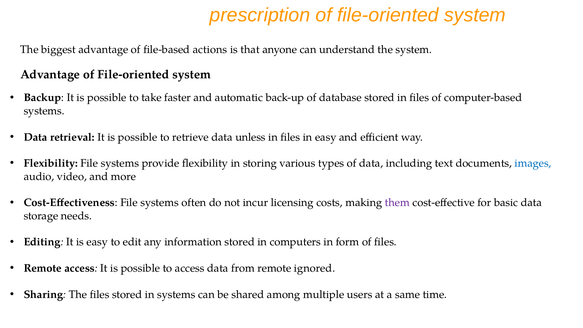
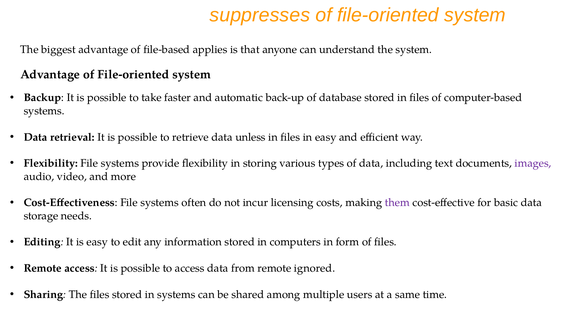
prescription: prescription -> suppresses (260, 15)
actions: actions -> applies (210, 49)
images colour: blue -> purple (533, 163)
